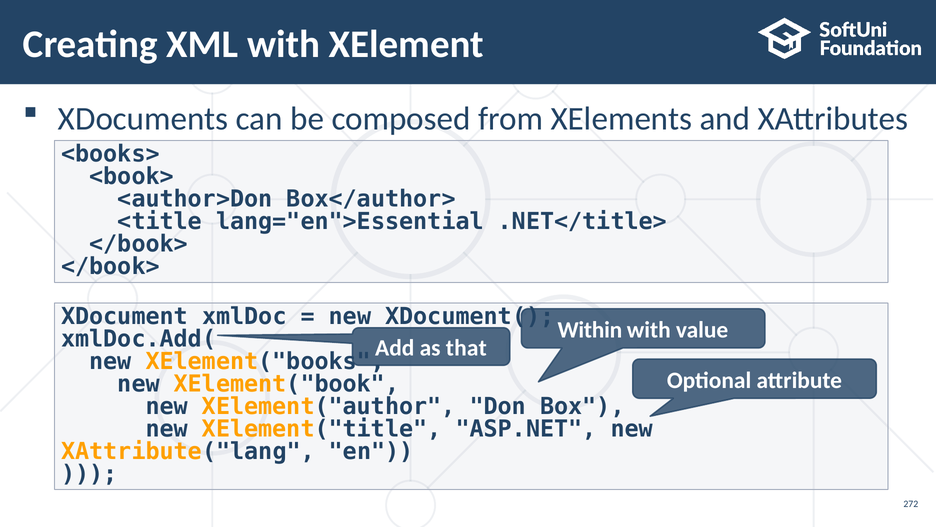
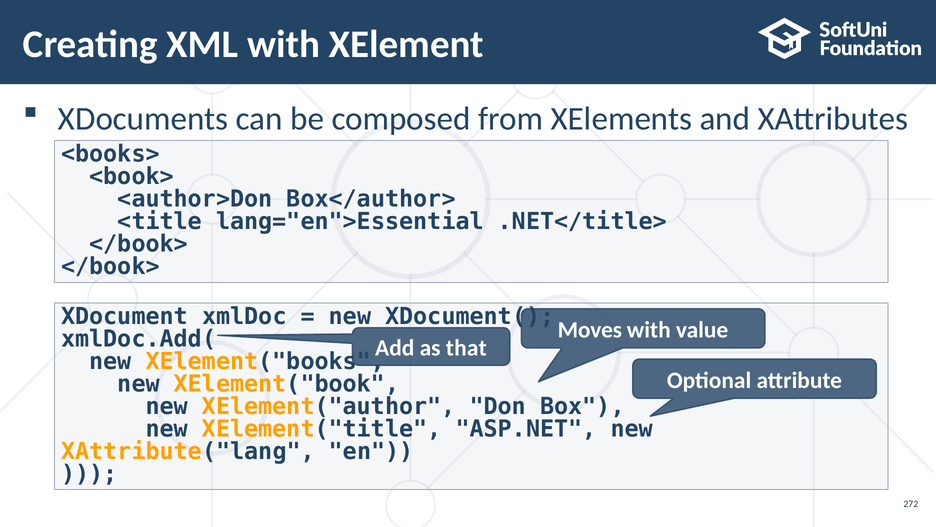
Within: Within -> Moves (590, 330)
